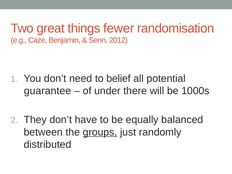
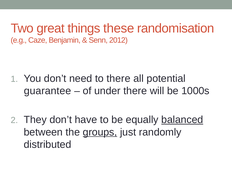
fewer: fewer -> these (119, 28)
to belief: belief -> there (118, 78)
balanced underline: none -> present (182, 120)
